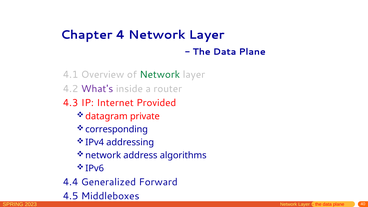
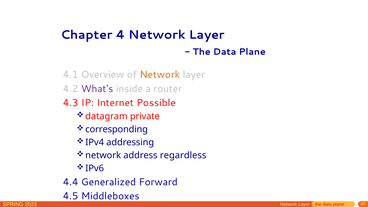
Network colour: green -> orange (160, 75)
Provided: Provided -> Possible (156, 103)
algorithms: algorithms -> regardless (183, 155)
